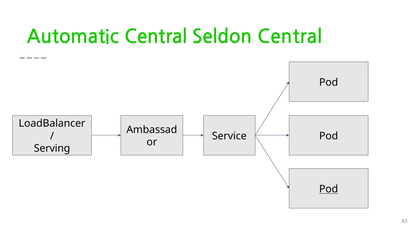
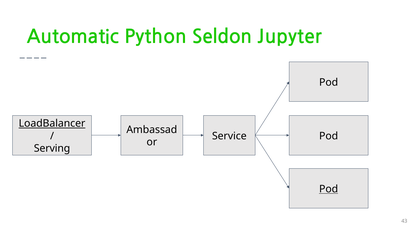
Automatic Central: Central -> Python (156, 37)
Seldon Central: Central -> Jupyter (290, 37)
LoadBalancer underline: none -> present (52, 124)
